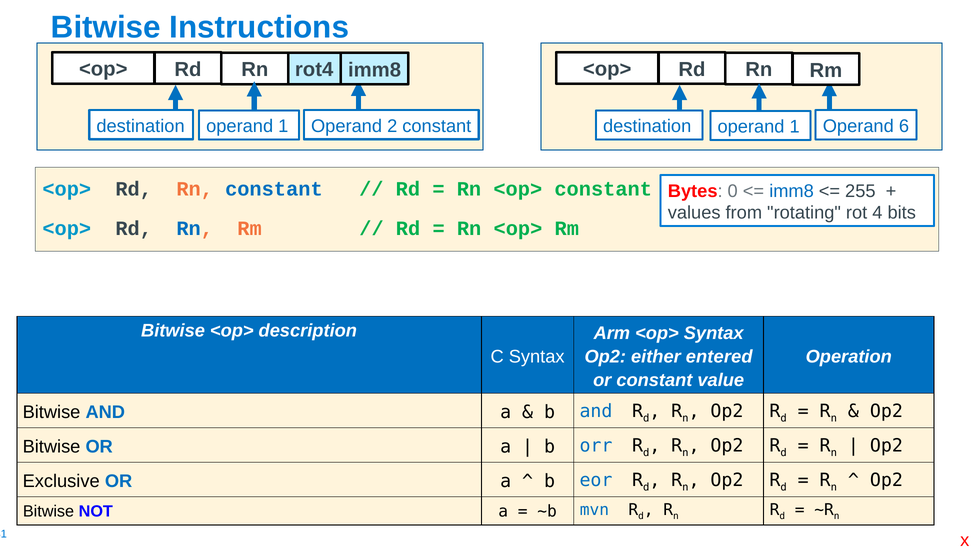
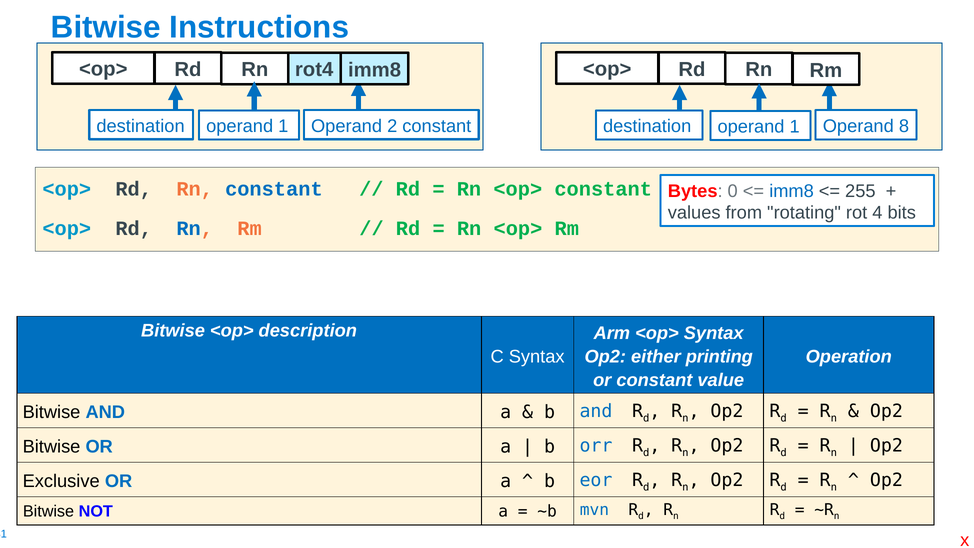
6: 6 -> 8 (904, 126)
entered: entered -> printing (719, 356)
